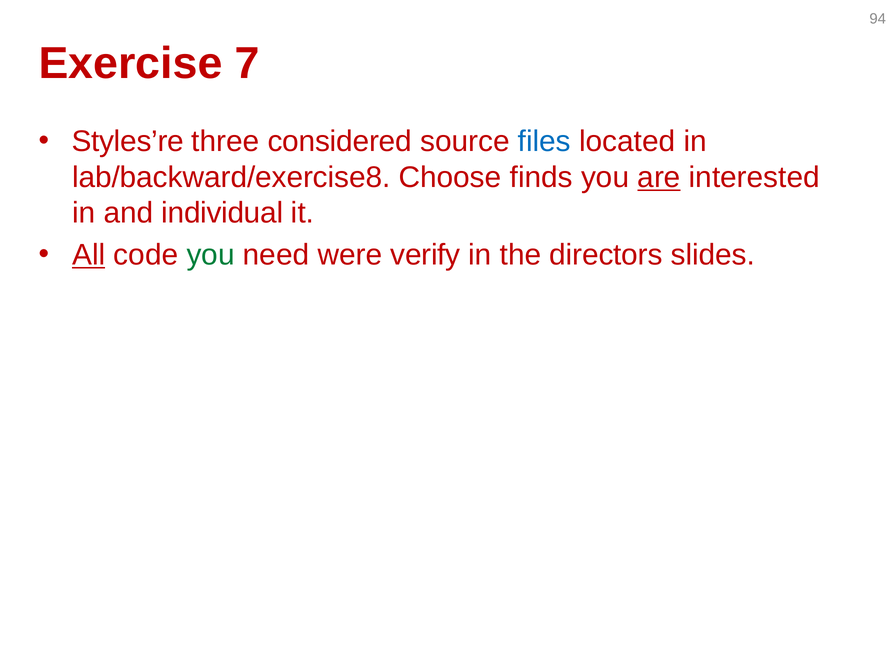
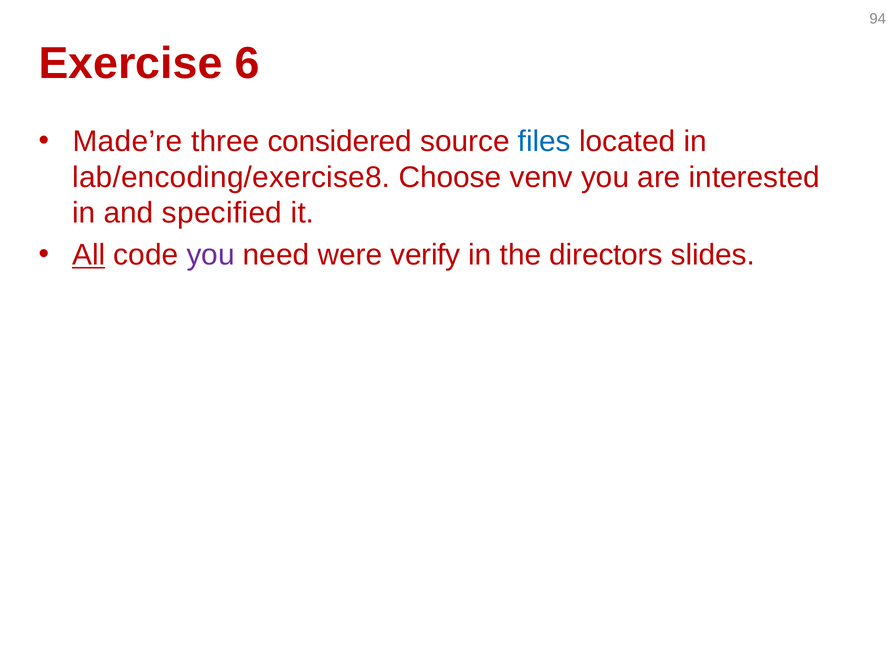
7: 7 -> 6 (247, 63)
Styles’re: Styles’re -> Made’re (127, 142)
lab/backward/exercise8: lab/backward/exercise8 -> lab/encoding/exercise8 (231, 177)
finds: finds -> venv (541, 177)
are underline: present -> none (659, 177)
individual: individual -> specified (222, 213)
you colour: green -> purple (211, 255)
